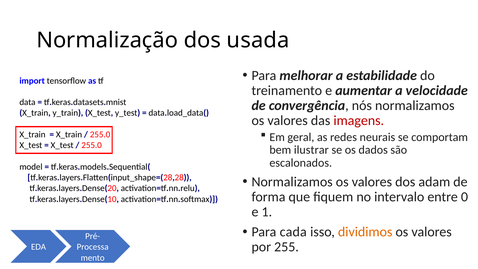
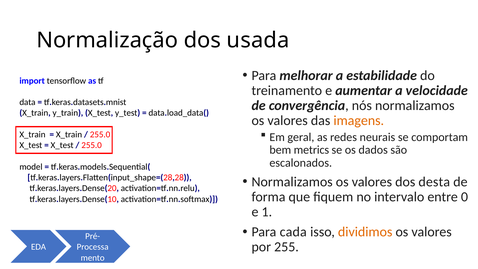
imagens colour: red -> orange (359, 121)
ilustrar: ilustrar -> metrics (311, 150)
adam: adam -> desta (434, 182)
